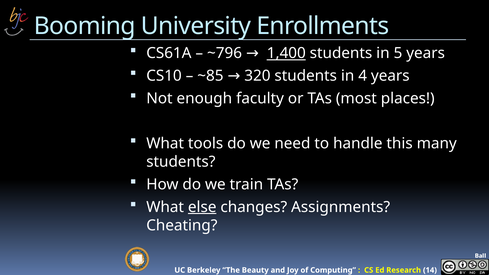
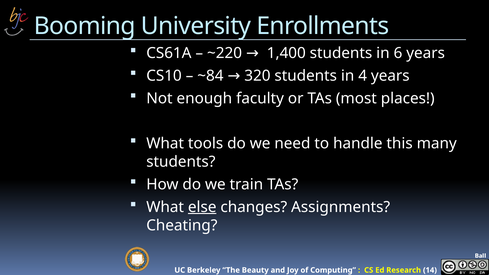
~796: ~796 -> ~220 (225, 53)
1,400 underline: present -> none (286, 53)
5: 5 -> 6 (398, 53)
~85: ~85 -> ~84 (210, 76)
